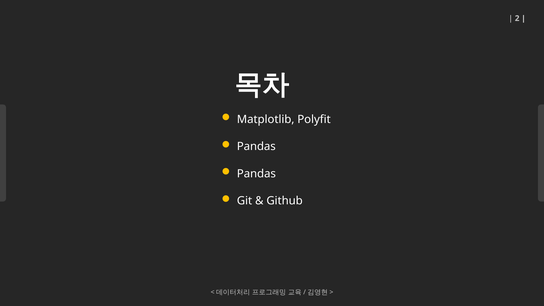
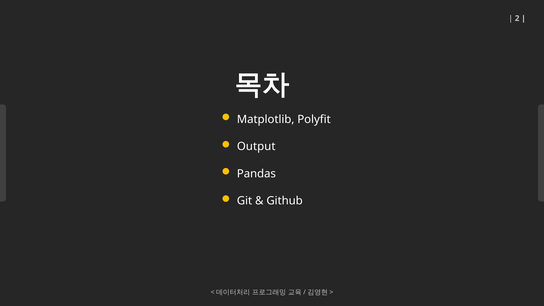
Pandas: Pandas -> Output (256, 146)
